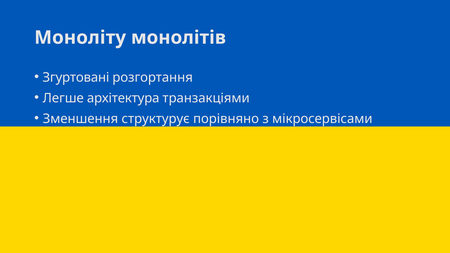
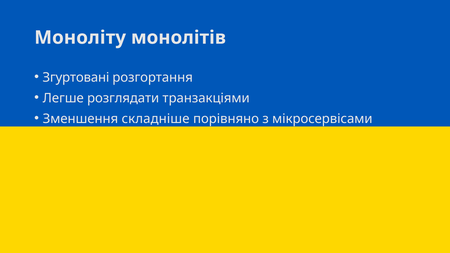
архітектура: архітектура -> розглядати (123, 98)
структурує: структурує -> складніше (156, 119)
